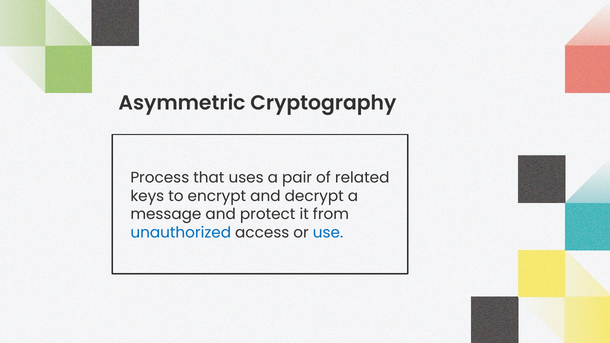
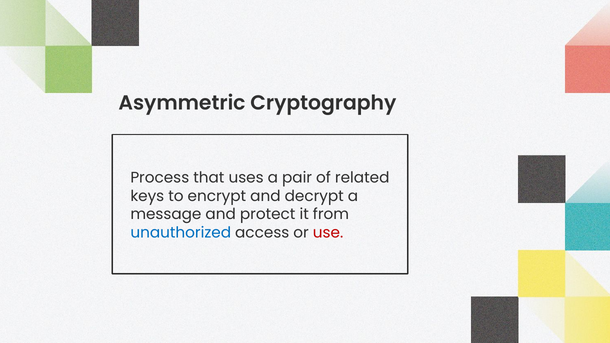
use colour: blue -> red (328, 233)
